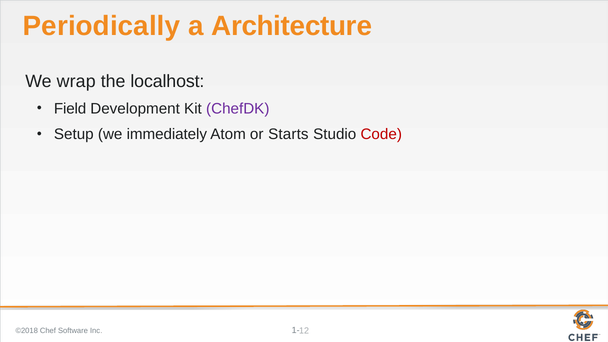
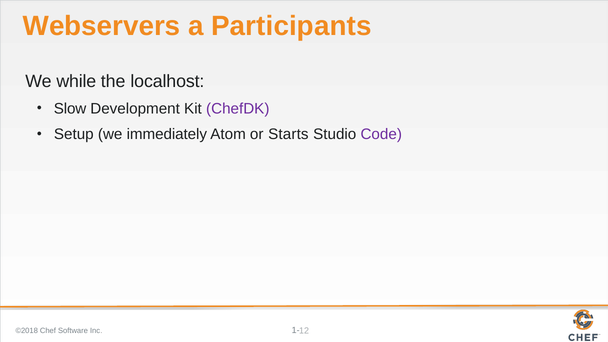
Periodically: Periodically -> Webservers (102, 26)
Architecture: Architecture -> Participants (291, 26)
wrap: wrap -> while (76, 81)
Field: Field -> Slow (70, 109)
Code colour: red -> purple (381, 134)
